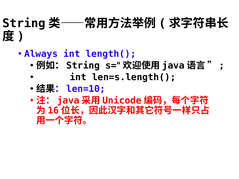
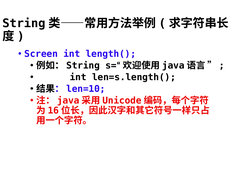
Always: Always -> Screen (41, 54)
